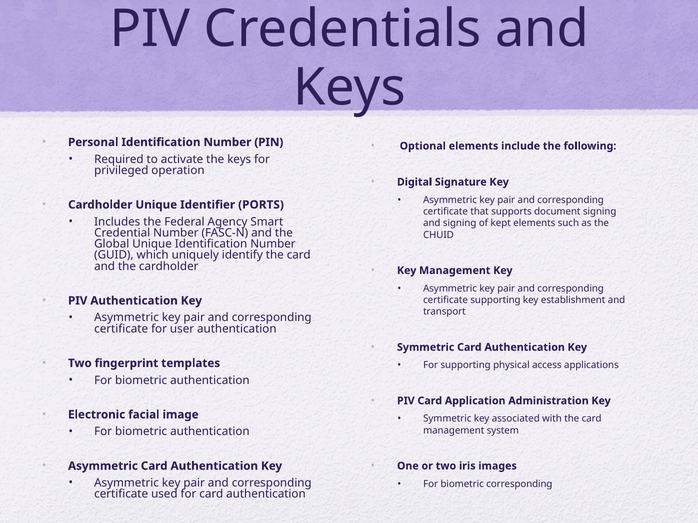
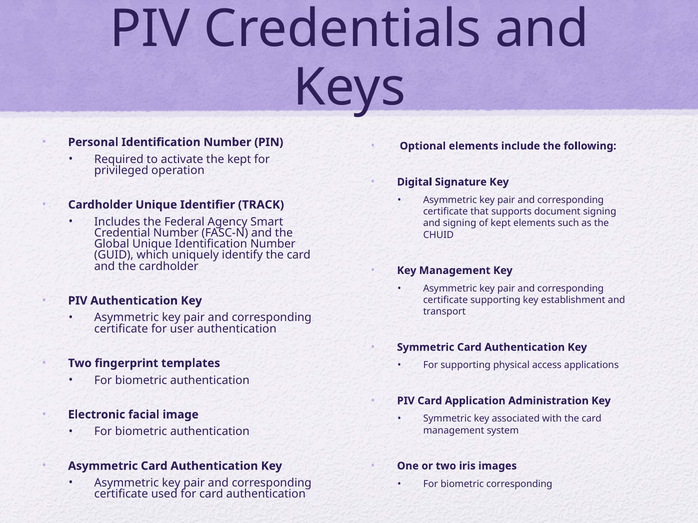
the keys: keys -> kept (239, 159)
PORTS: PORTS -> TRACK (261, 205)
